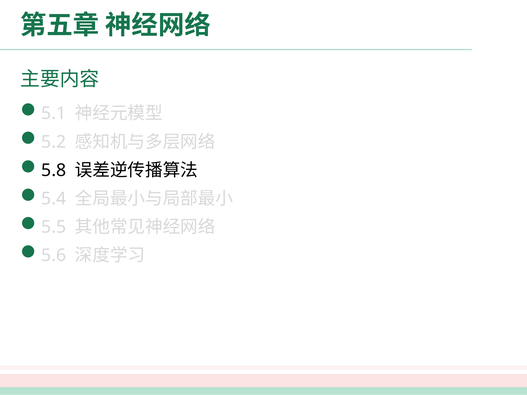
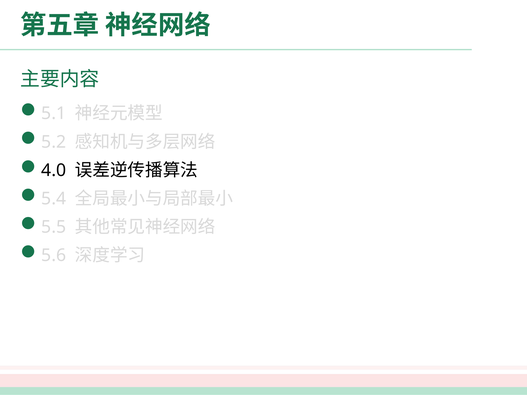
5.8: 5.8 -> 4.0 (54, 170)
